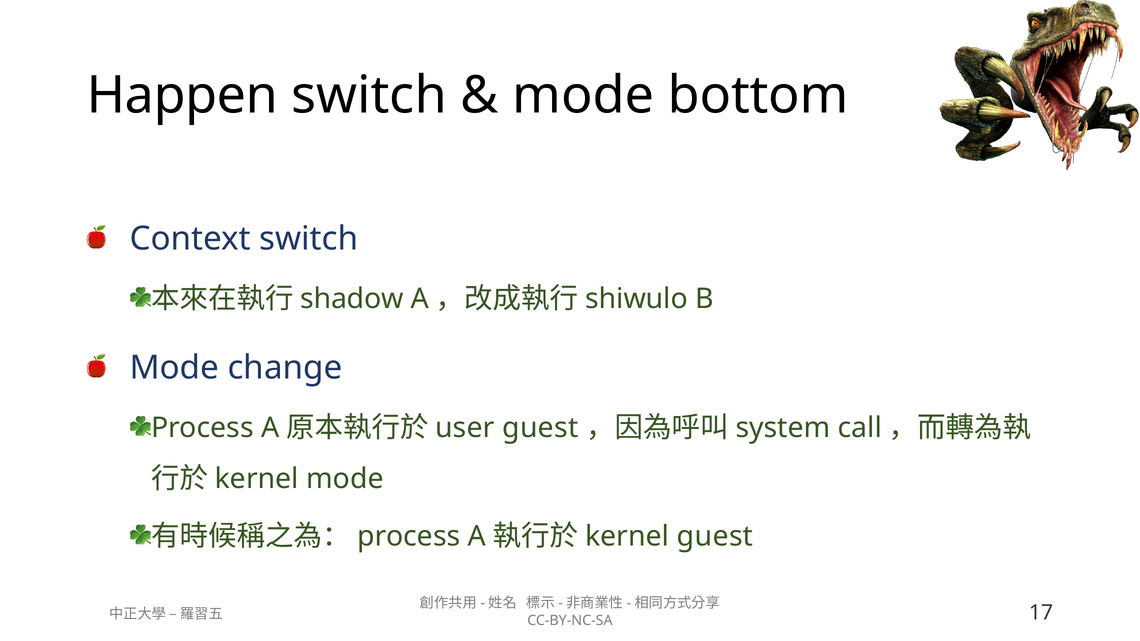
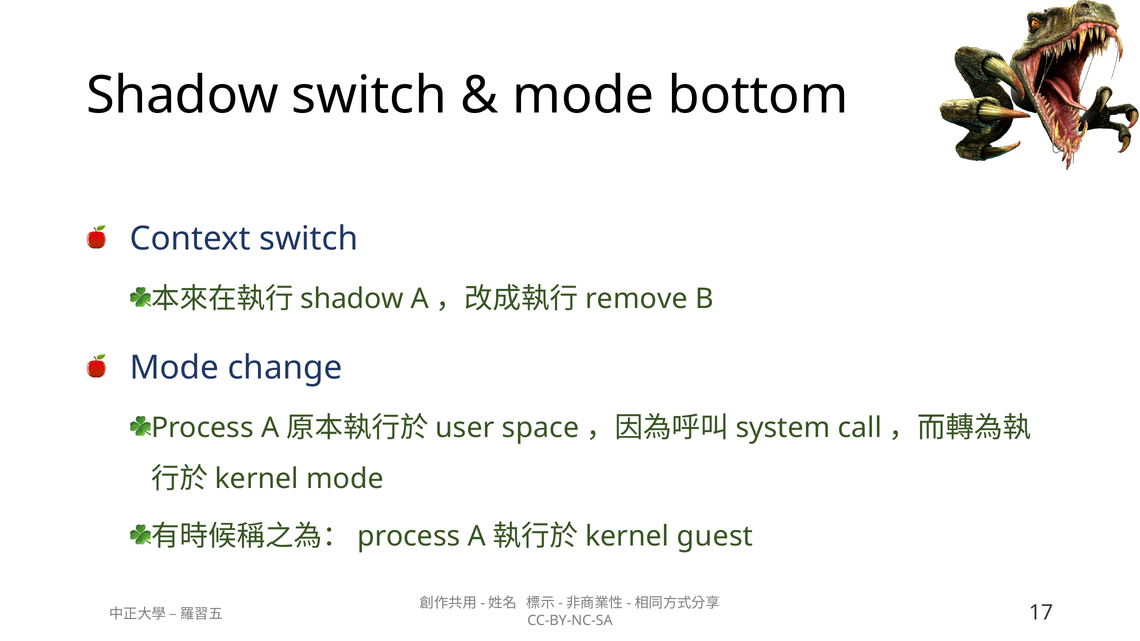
Happen: Happen -> Shadow (182, 96)
shiwulo: shiwulo -> remove (636, 299)
guest: guest -> space (541, 428)
